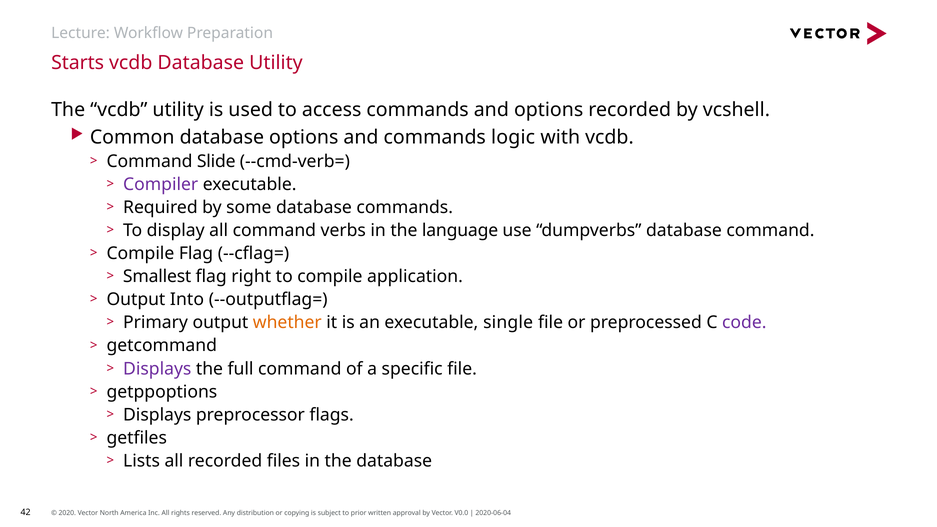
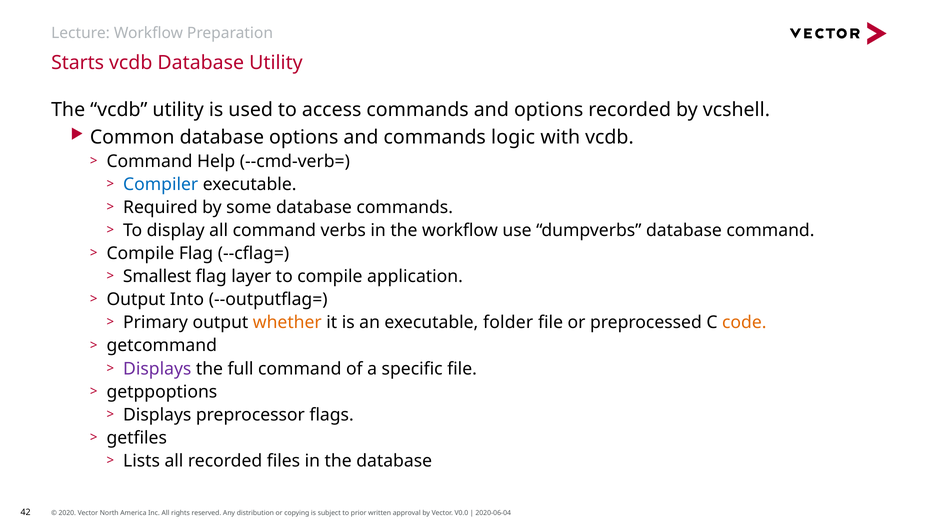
Slide: Slide -> Help (216, 161)
Compiler colour: purple -> blue (161, 184)
the language: language -> workflow (460, 230)
right: right -> layer (251, 277)
single: single -> folder (508, 323)
code colour: purple -> orange (744, 323)
